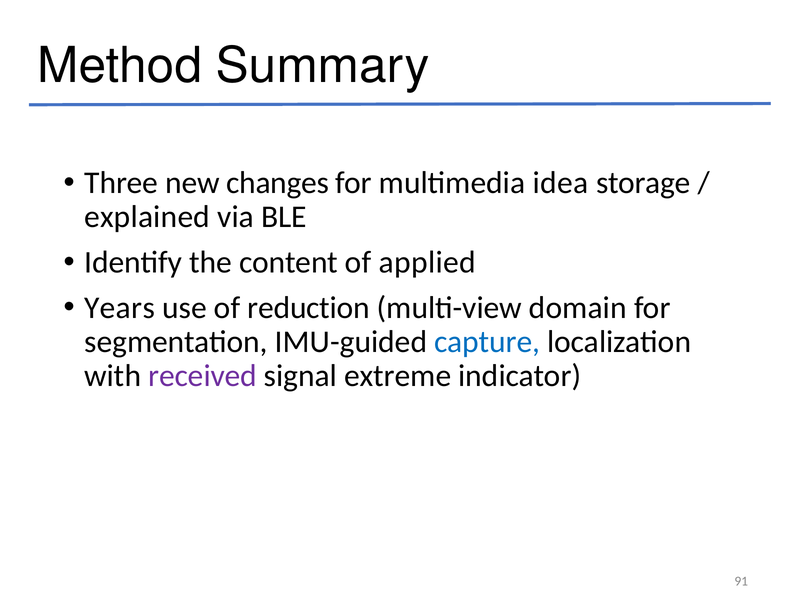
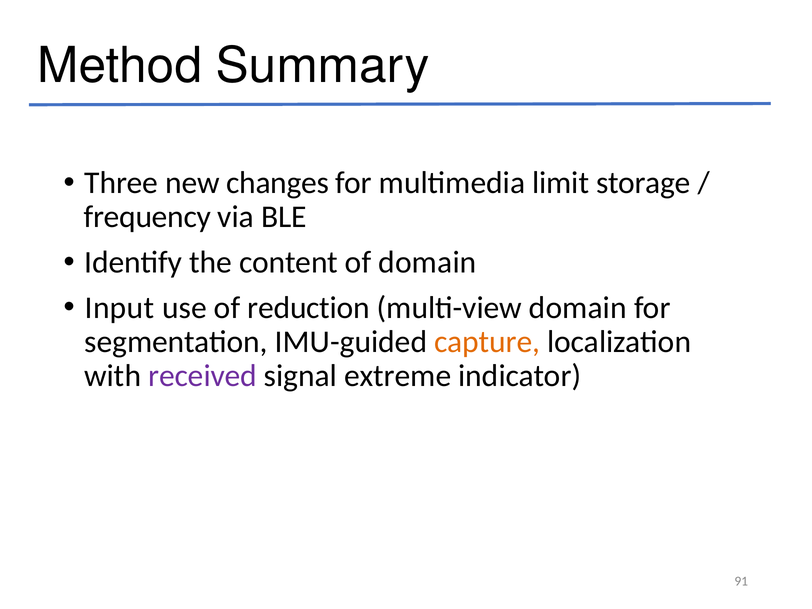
idea: idea -> limit (561, 183)
explained: explained -> frequency (147, 217)
of applied: applied -> domain (427, 262)
Years: Years -> Input (120, 308)
capture colour: blue -> orange (487, 342)
